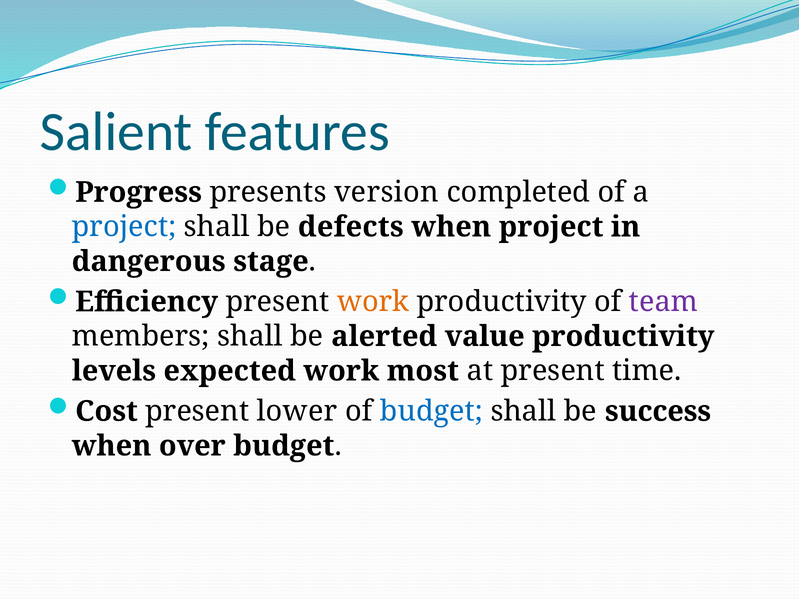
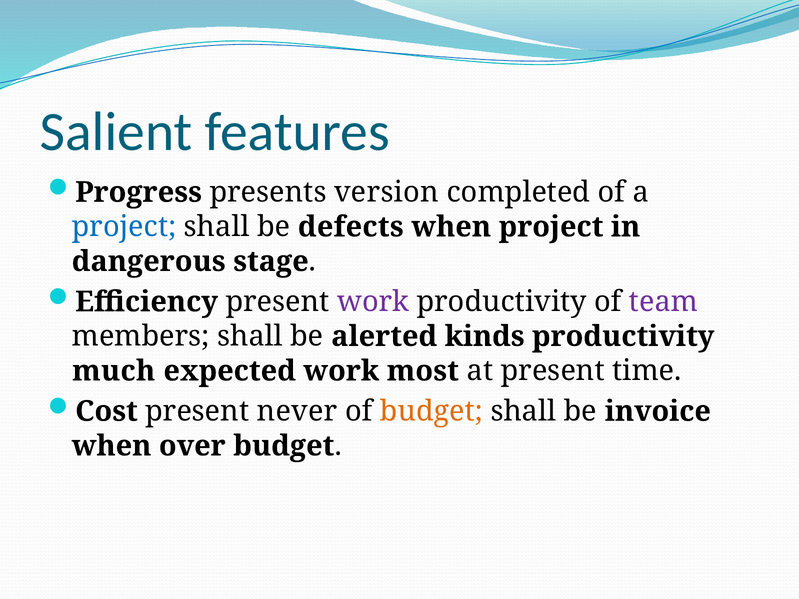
work colour: orange -> purple (373, 302)
value: value -> kinds (485, 337)
levels: levels -> much (114, 371)
lower: lower -> never (297, 411)
budget colour: blue -> orange (432, 411)
success: success -> invoice (658, 411)
